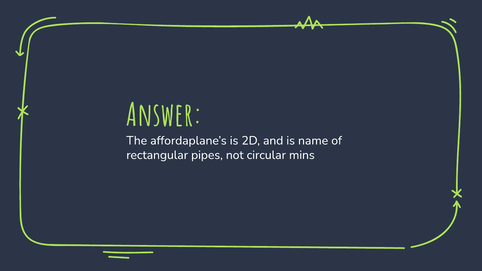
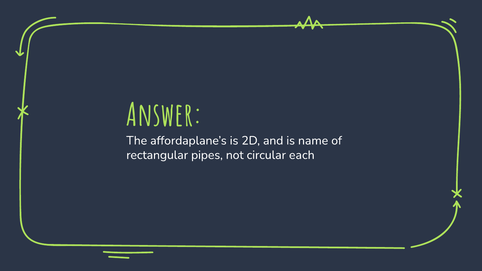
mins: mins -> each (302, 155)
